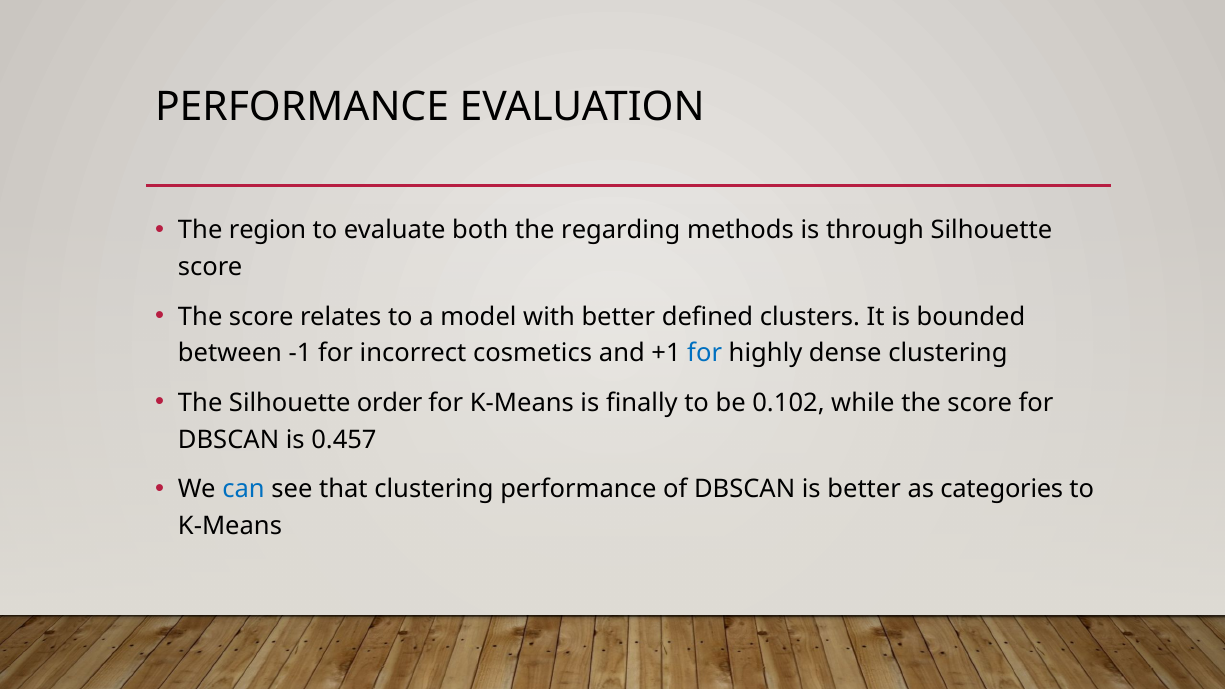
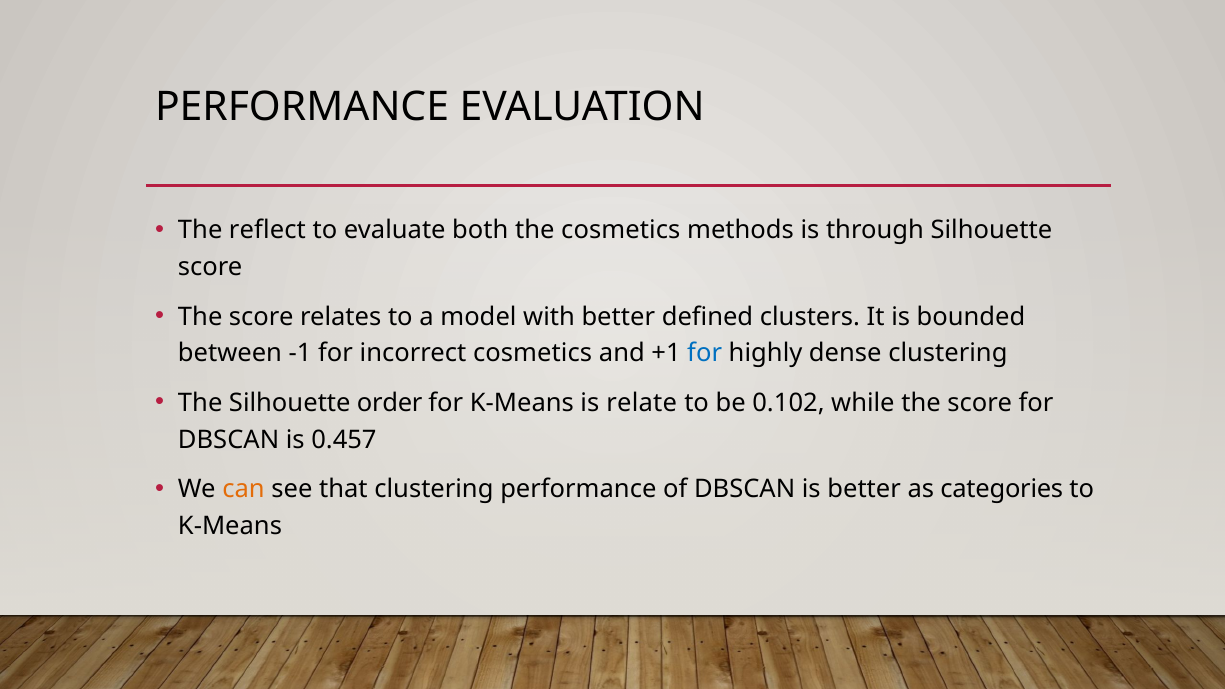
region: region -> reflect (267, 230)
the regarding: regarding -> cosmetics (621, 230)
finally: finally -> relate (642, 403)
can colour: blue -> orange (243, 489)
